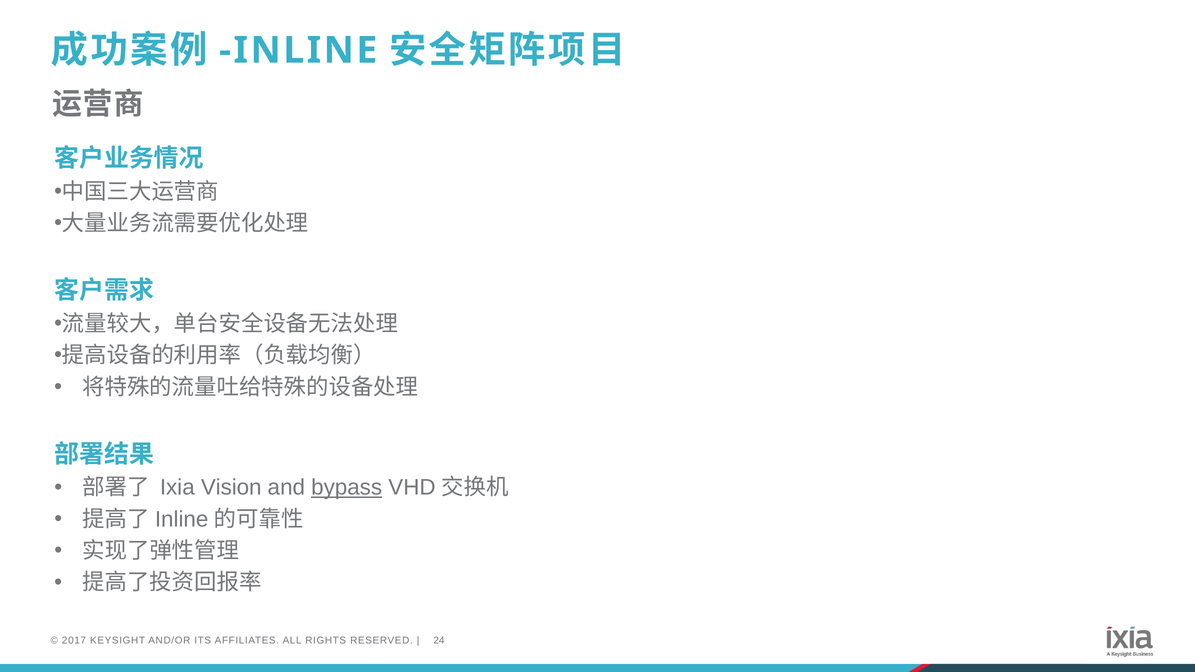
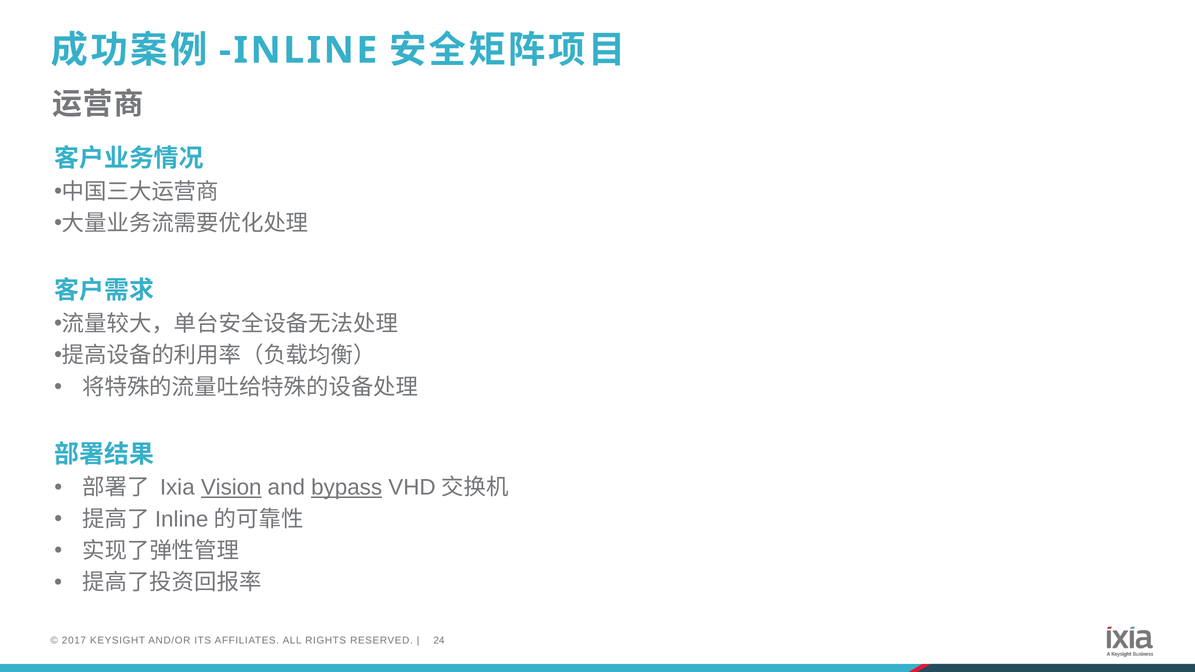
Vision underline: none -> present (231, 488)
